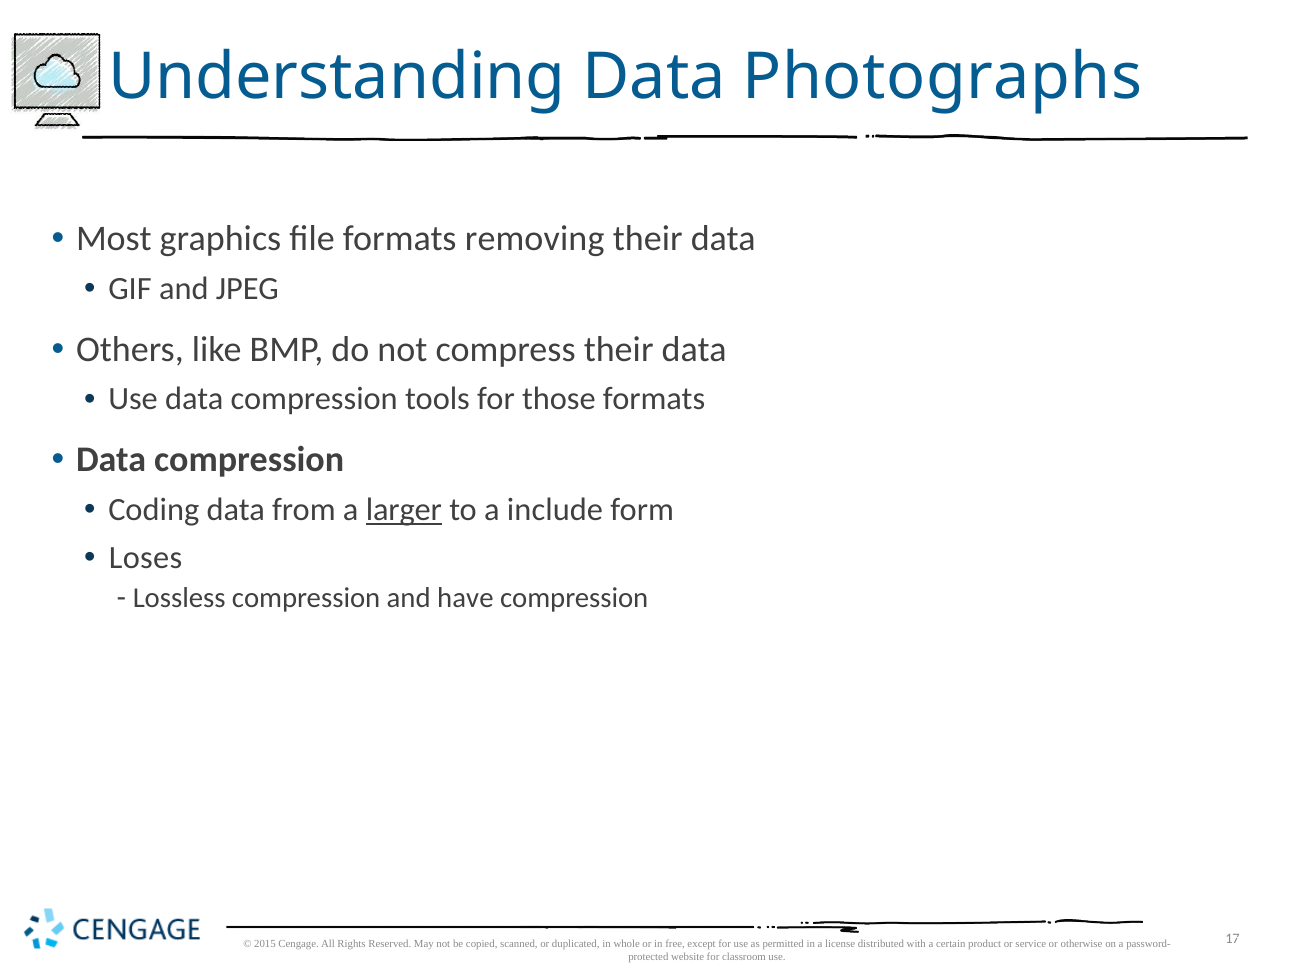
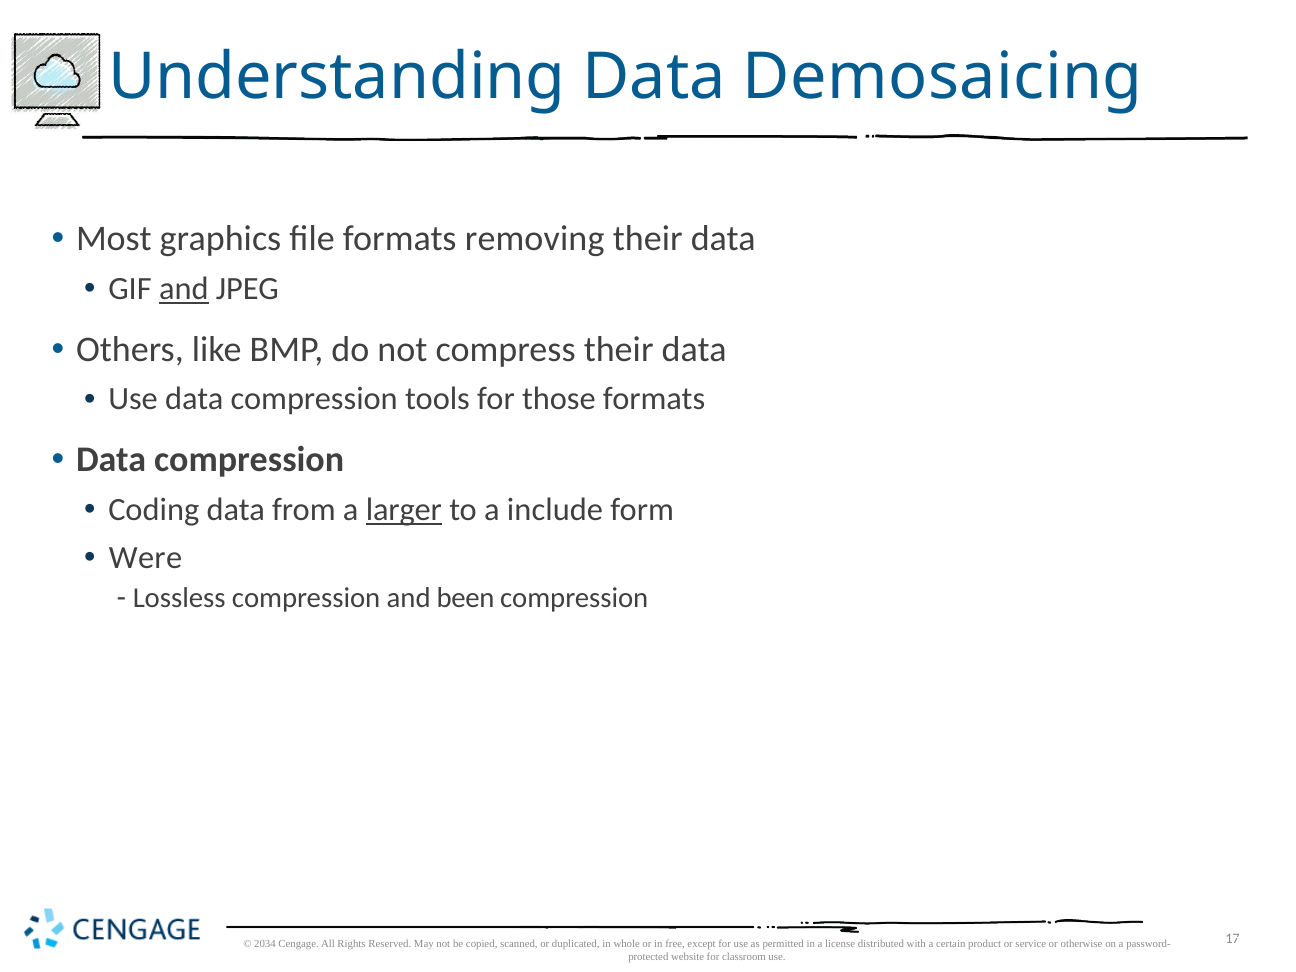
Photographs: Photographs -> Demosaicing (943, 77)
and underline: none -> present (184, 289)
Loses: Loses -> Were (146, 557)
have: have -> been (466, 598)
2015: 2015 -> 2034 (265, 944)
